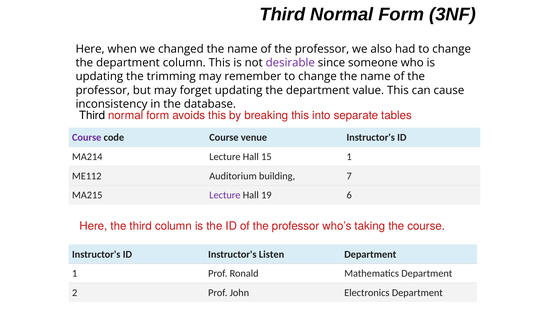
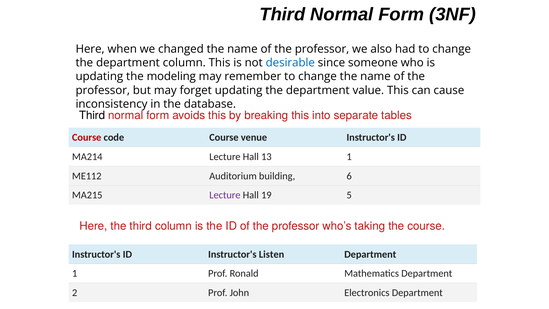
desirable colour: purple -> blue (290, 63)
trimming: trimming -> modeling (171, 76)
Course colour: purple -> red (87, 137)
15: 15 -> 13 (266, 157)
7: 7 -> 6 (349, 176)
6: 6 -> 5 (349, 195)
